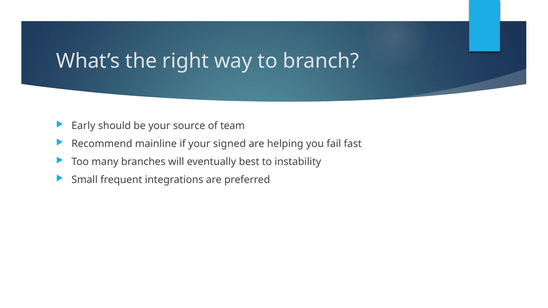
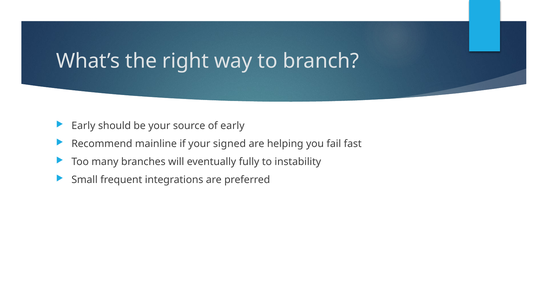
of team: team -> early (232, 126)
best: best -> fully (249, 162)
